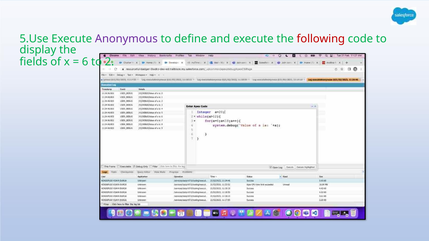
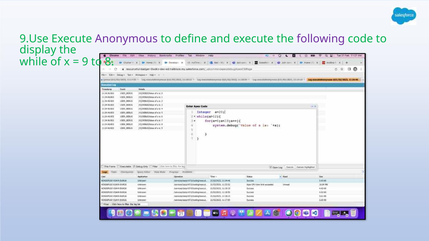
5.Use: 5.Use -> 9.Use (34, 39)
following colour: red -> purple (321, 39)
fields: fields -> while (34, 62)
6: 6 -> 9 (85, 62)
2: 2 -> 8 (109, 62)
